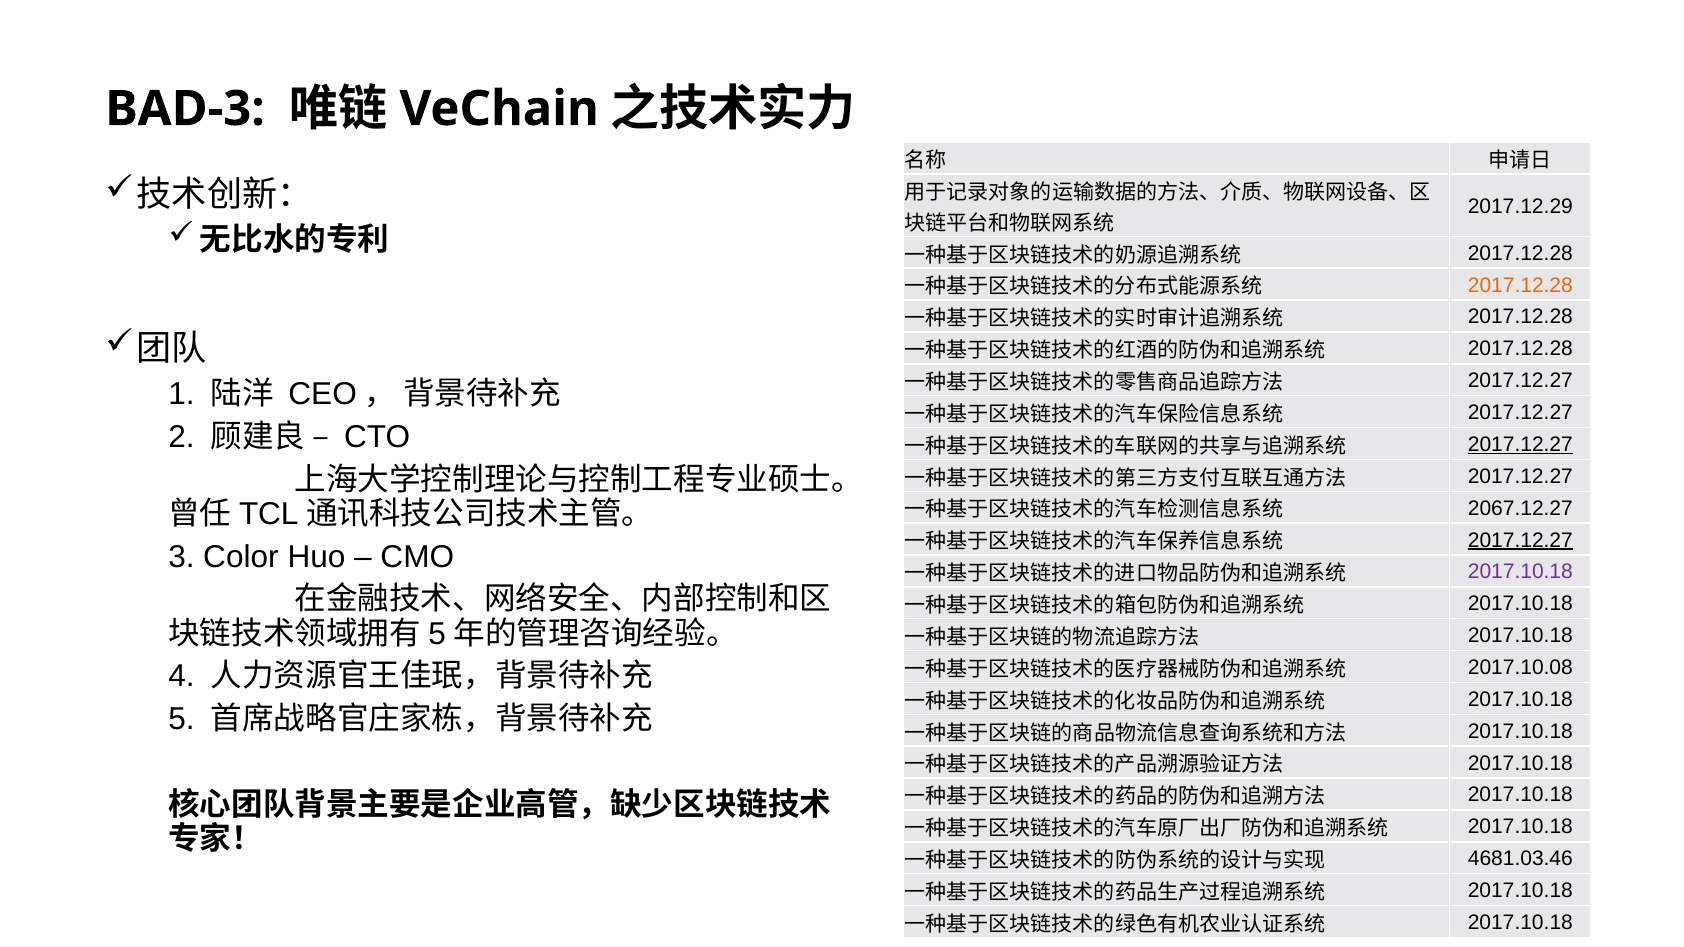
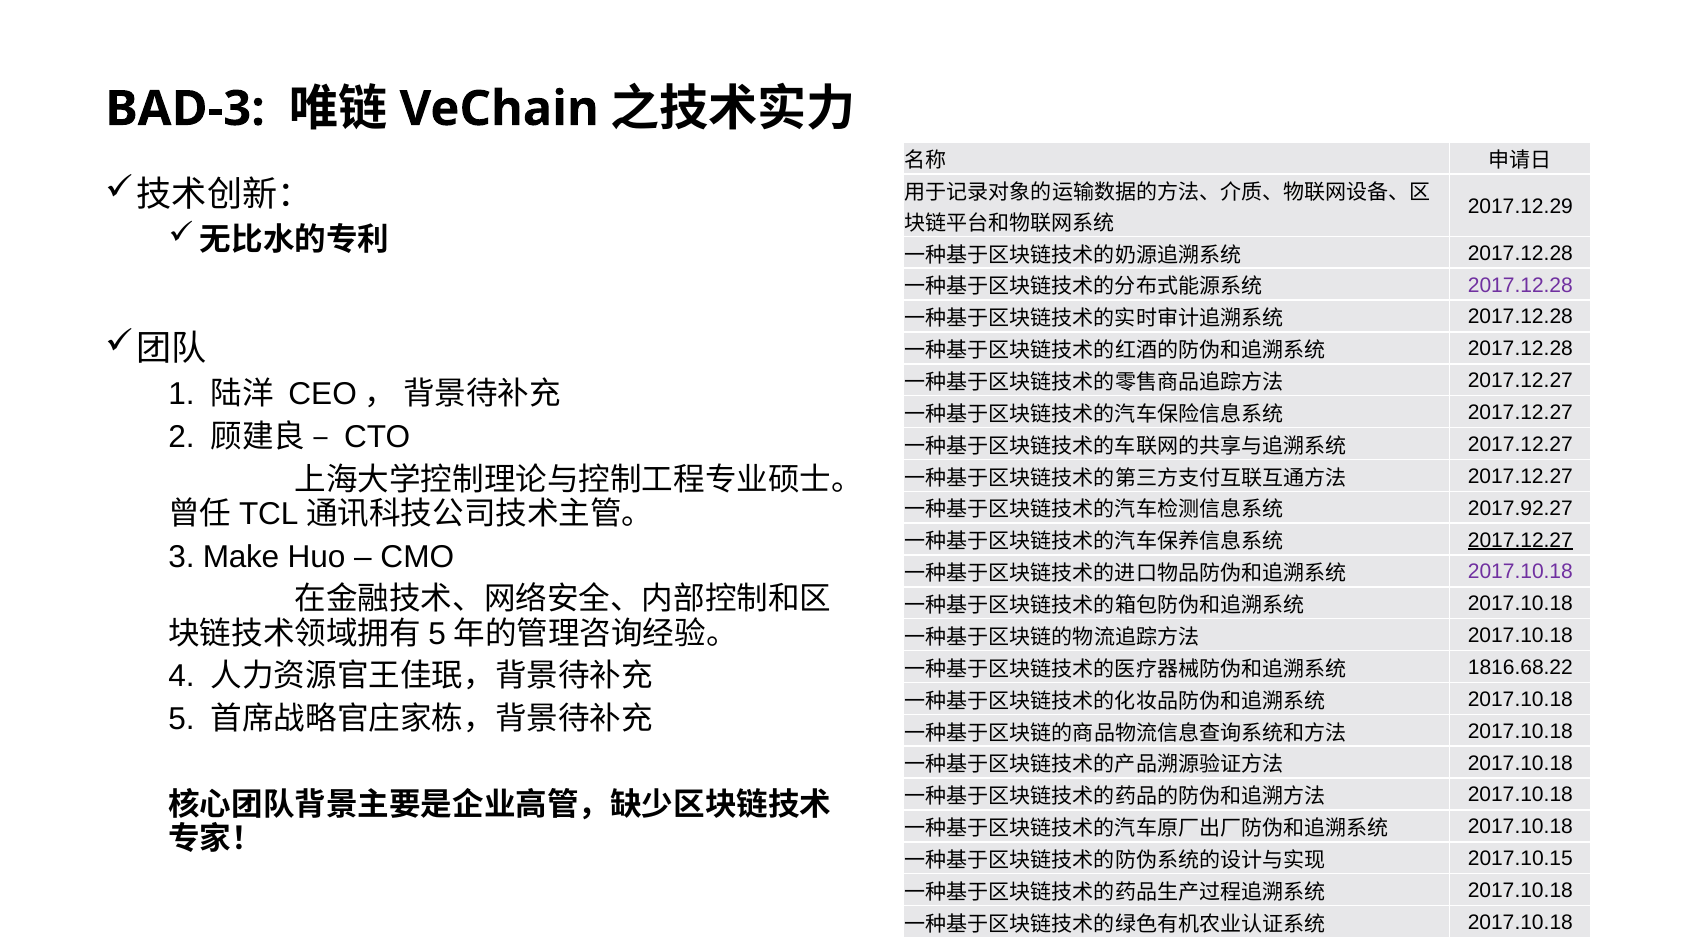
2017.12.28 colour: orange -> purple (1520, 285)
2017.12.27 underline: present -> none (1520, 445)
2067.12.27: 2067.12.27 -> 2017.92.27 (1520, 508)
Color: Color -> Make (241, 557)
2017.10.08: 2017.10.08 -> 1816.68.22 (1520, 668)
4681.03.46: 4681.03.46 -> 2017.10.15 (1520, 859)
